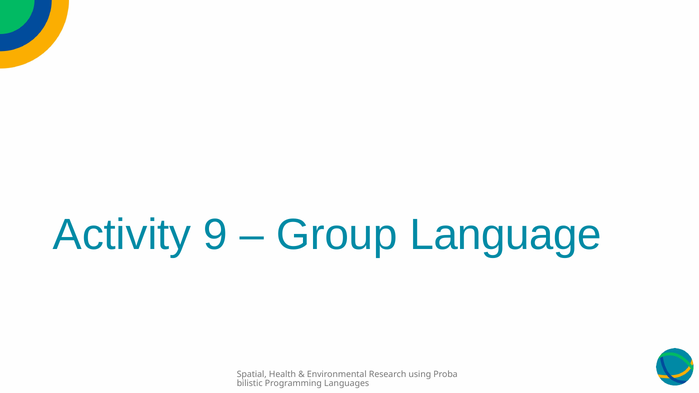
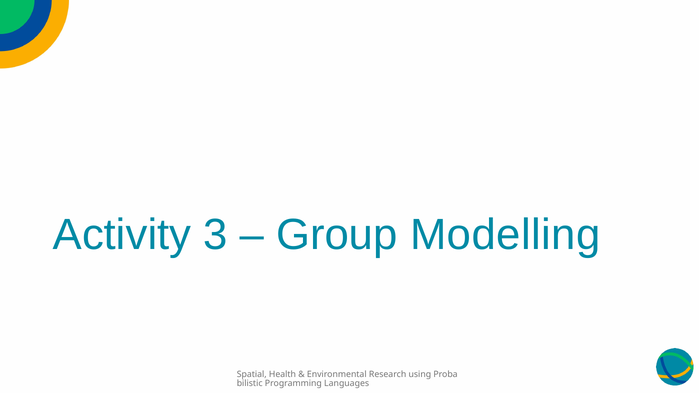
9: 9 -> 3 (215, 235)
Language: Language -> Modelling (505, 235)
